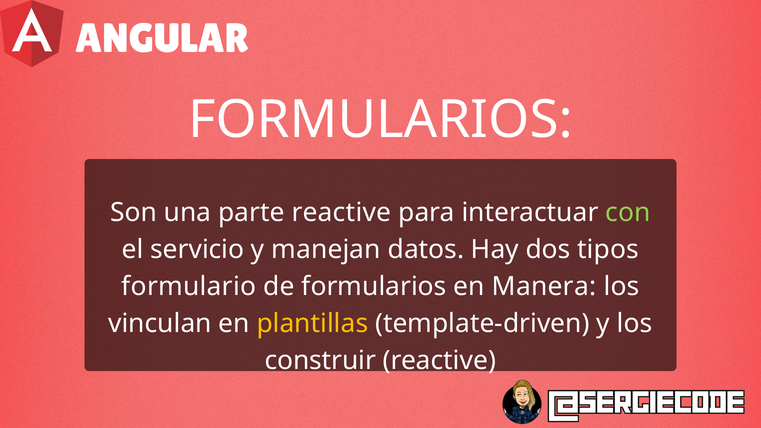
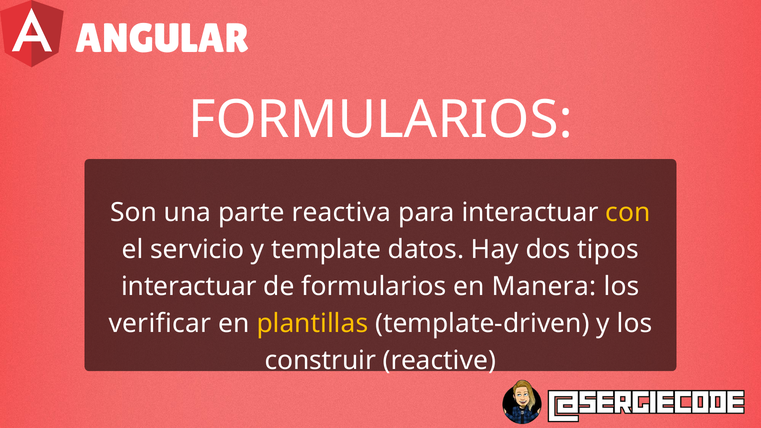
parte reactive: reactive -> reactiva (341, 213)
con colour: light green -> yellow (628, 213)
manejan: manejan -> template (326, 250)
formulario: formulario -> interactuar (189, 287)
vinculan: vinculan -> verificar (160, 324)
